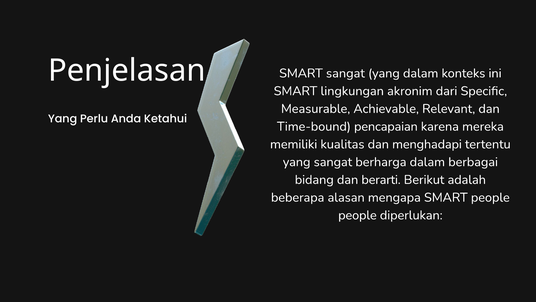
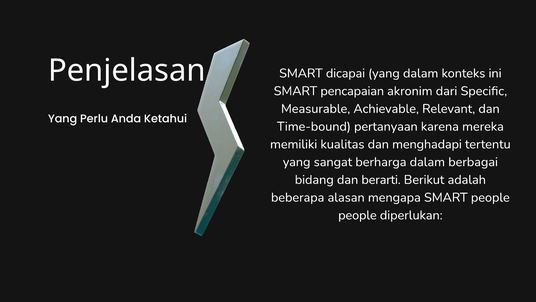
SMART sangat: sangat -> dicapai (346, 73)
lingkungan: lingkungan -> pencapaian (352, 91)
pencapaian: pencapaian -> pertanyaan (386, 126)
